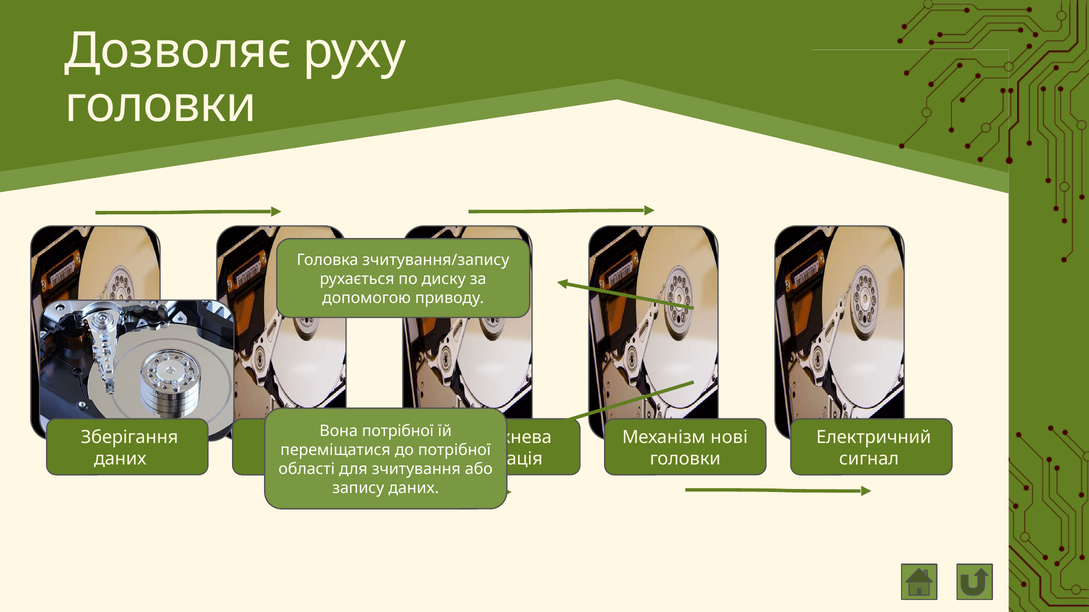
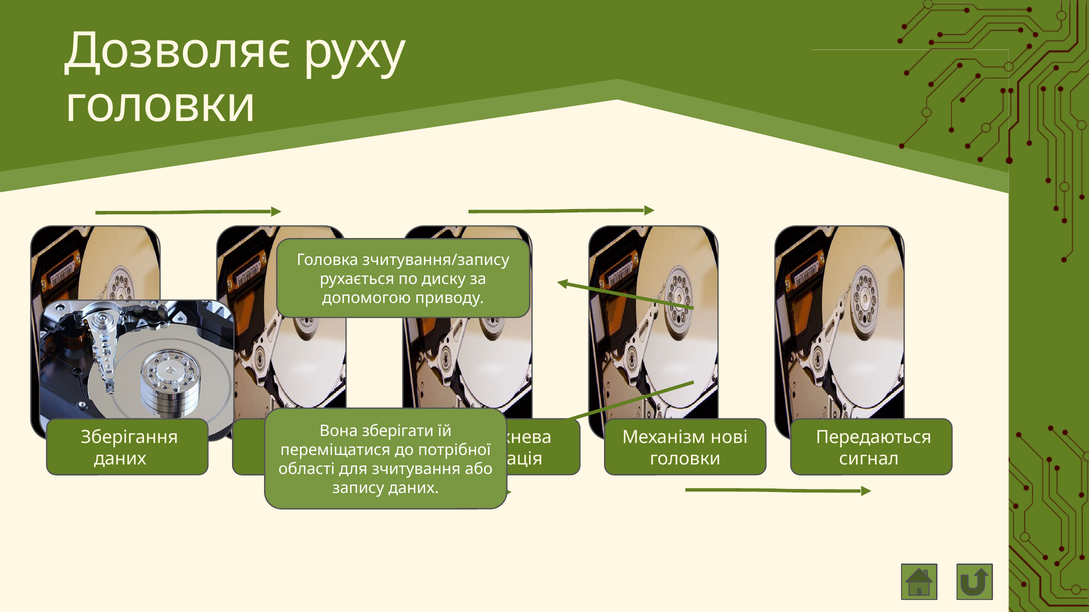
потрібної: потрібної -> зберігати (398, 431)
Електричний: Електричний -> Передаються (874, 438)
